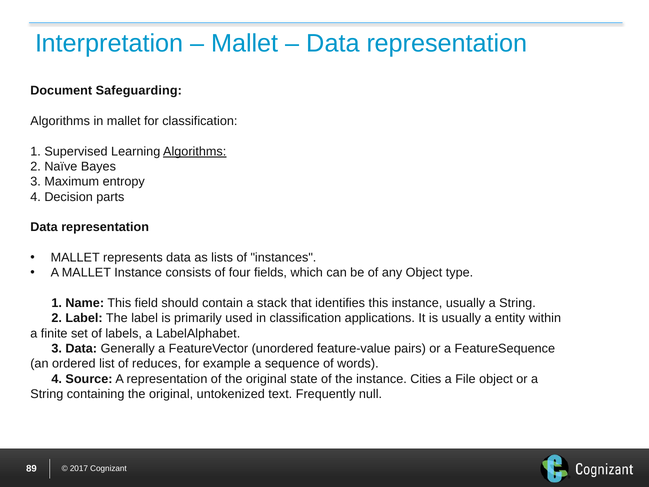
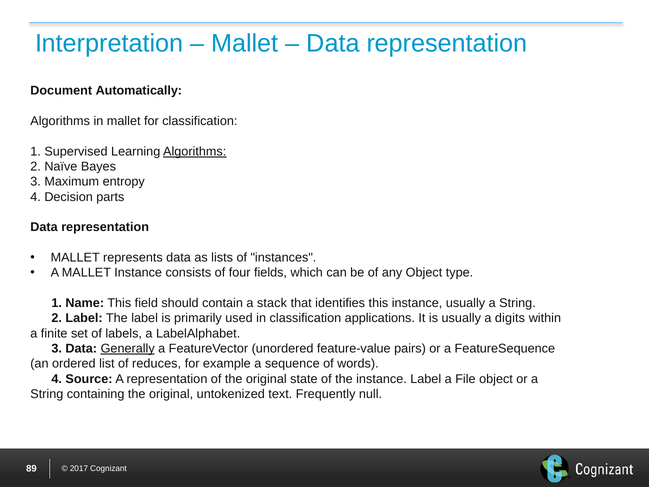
Safeguarding: Safeguarding -> Automatically (139, 91)
entity: entity -> digits (510, 318)
Generally underline: none -> present (128, 348)
instance Cities: Cities -> Label (426, 379)
